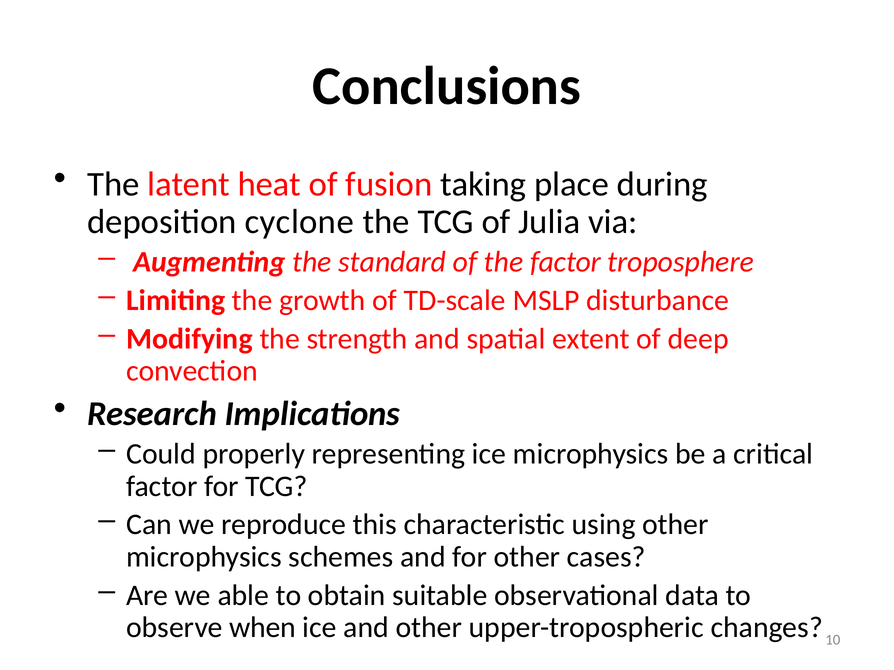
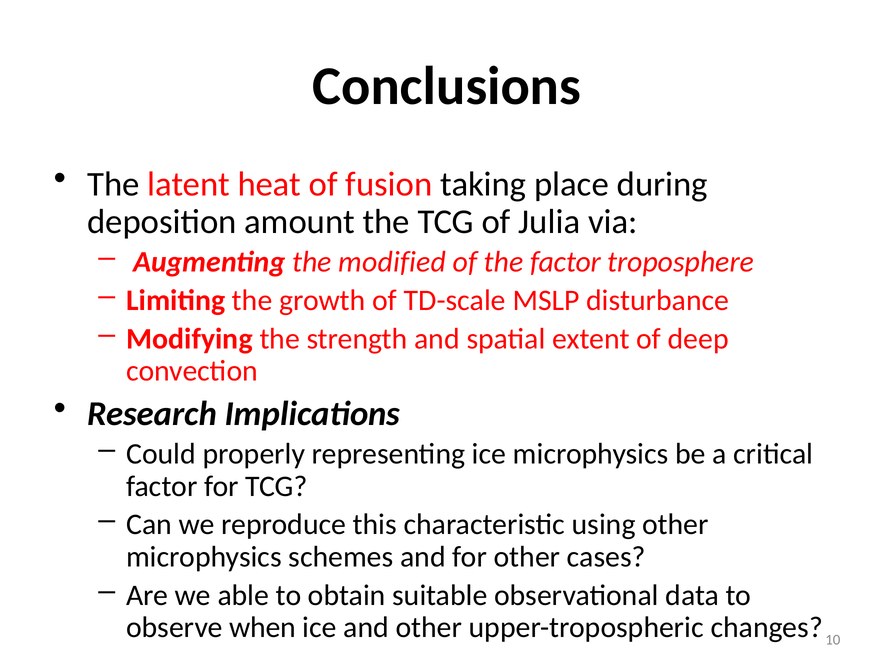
cyclone: cyclone -> amount (300, 222)
standard: standard -> modified (392, 262)
